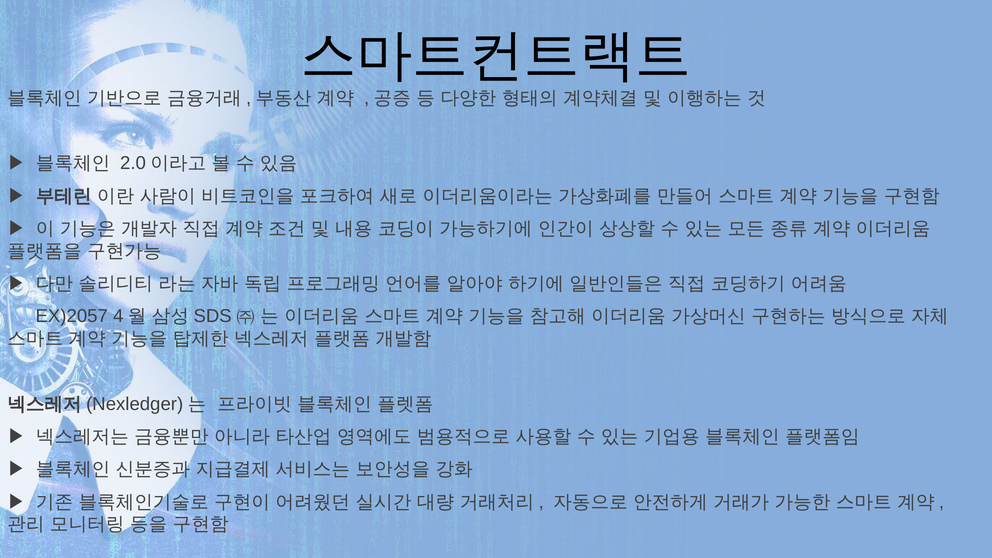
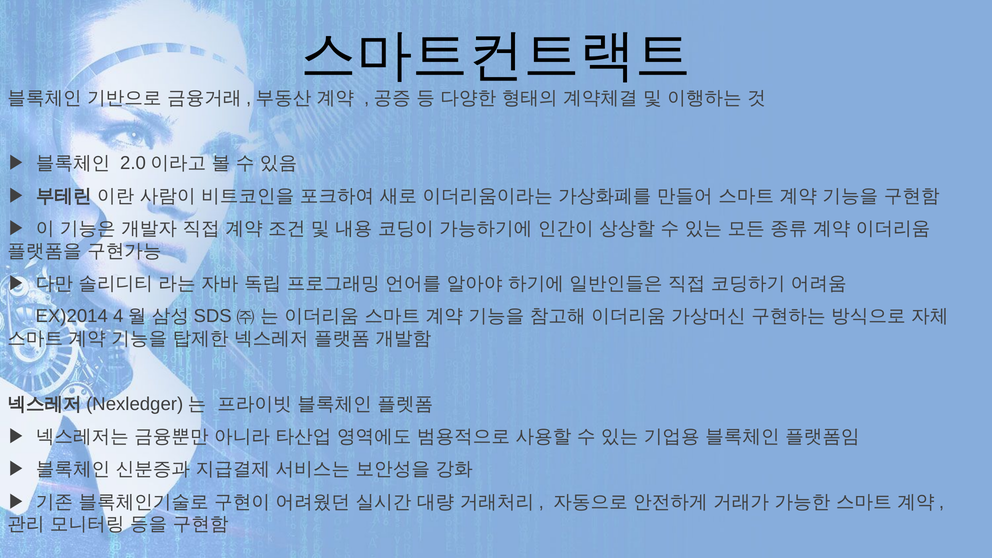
EX)2057: EX)2057 -> EX)2014 (72, 316)
